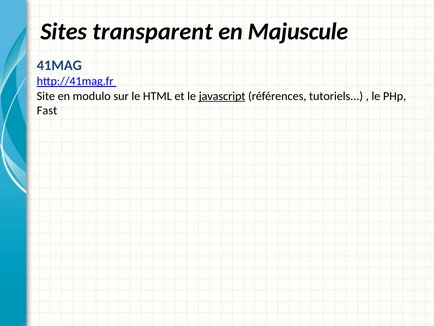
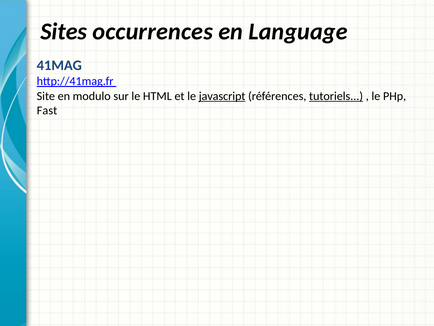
transparent: transparent -> occurrences (153, 31)
Majuscule: Majuscule -> Language (298, 31)
tutoriels underline: none -> present (336, 96)
